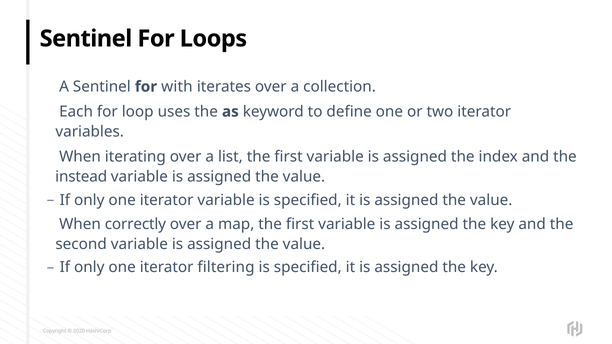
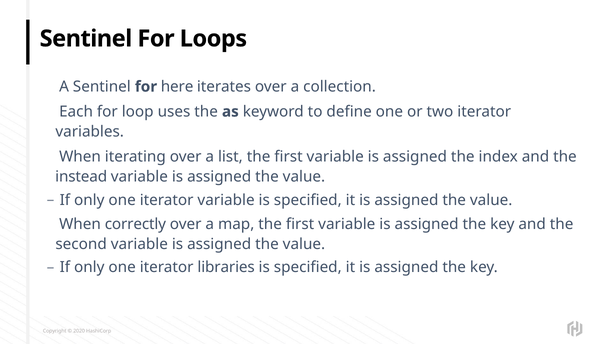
with: with -> here (177, 87)
filtering: filtering -> libraries (226, 268)
